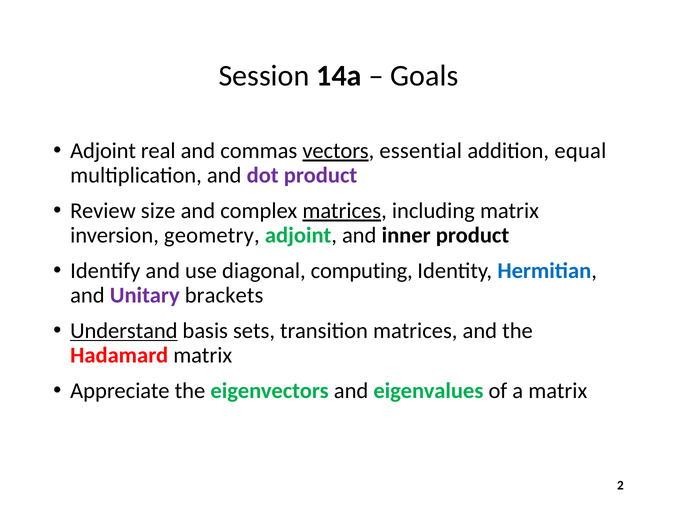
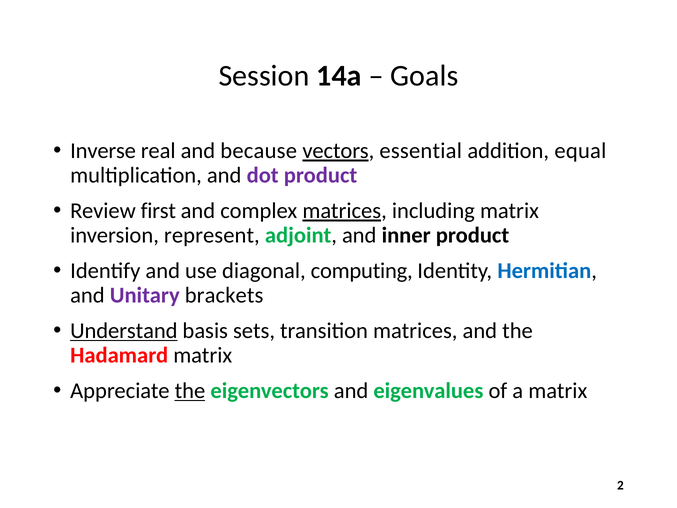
Adjoint: Adjoint -> Inverse (103, 151)
commas: commas -> because (259, 151)
size: size -> first (158, 211)
geometry: geometry -> represent (212, 235)
the underline: none -> present (190, 391)
